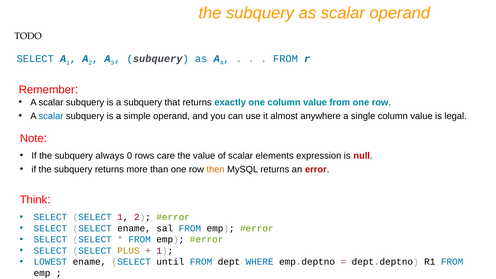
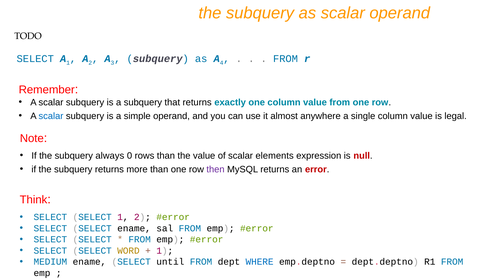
rows care: care -> than (166, 156)
then colour: orange -> purple (216, 169)
PLUS: PLUS -> WORD (128, 251)
LOWEST: LOWEST -> MEDIUM (50, 262)
